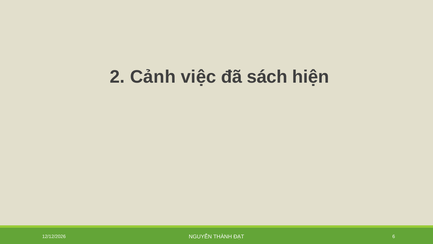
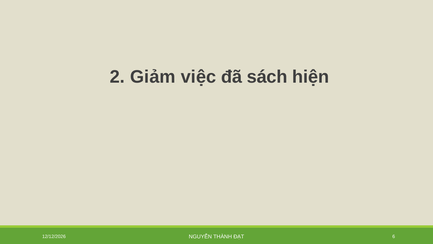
Cảnh: Cảnh -> Giảm (153, 77)
